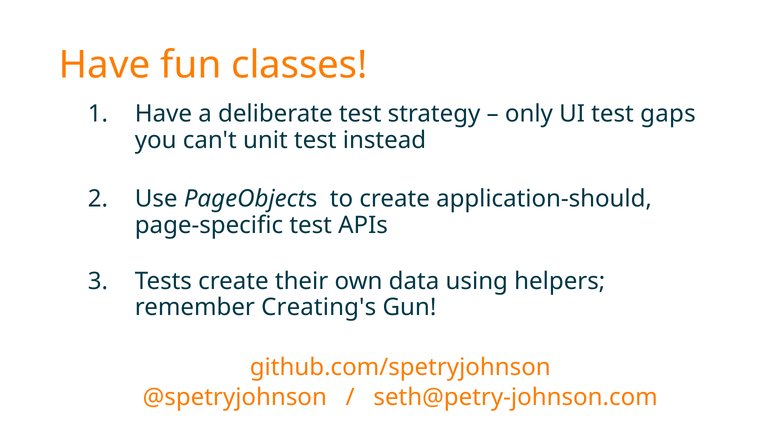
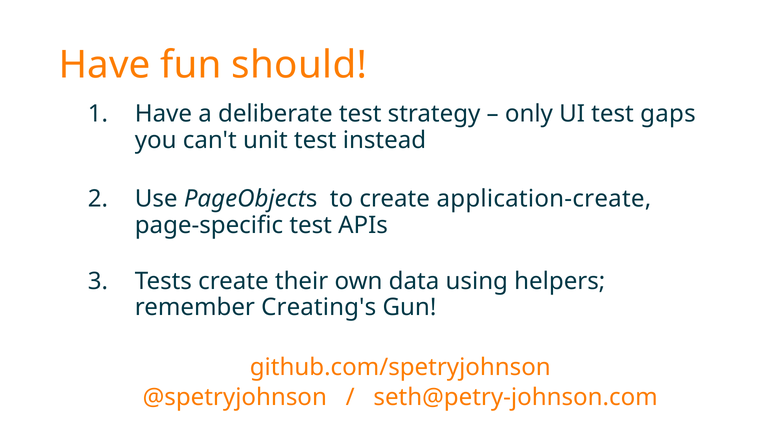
classes: classes -> should (299, 65)
application-should: application-should -> application-create (544, 199)
